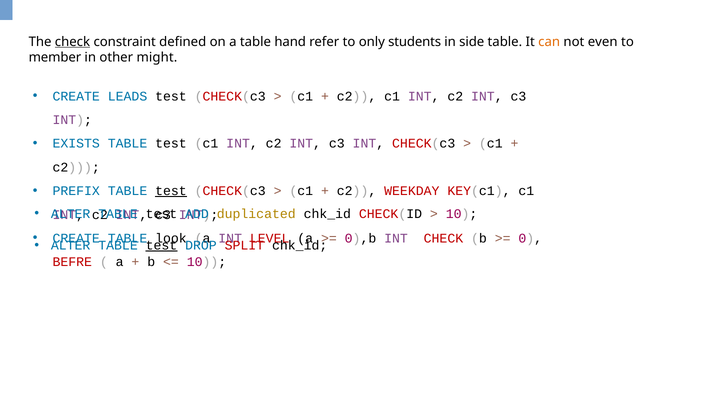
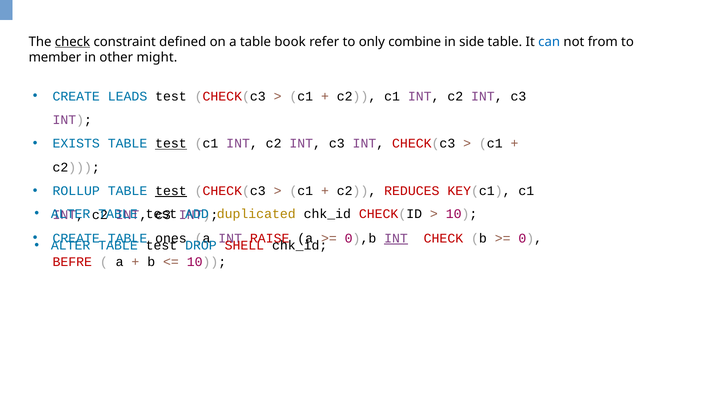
hand: hand -> book (290, 42)
students: students -> combine (415, 42)
can colour: orange -> blue (549, 42)
even: even -> from (603, 42)
test underline: none -> present (171, 144)
PREFIX: PREFIX -> ROLLUP (76, 191)
WEEKDAY: WEEKDAY -> REDUCES (412, 191)
look: look -> ones (171, 238)
LEVEL: LEVEL -> RAISE (270, 238)
INT underline: none -> present (396, 238)
test underline: present -> none (161, 245)
SPLIT: SPLIT -> SHELL (244, 245)
